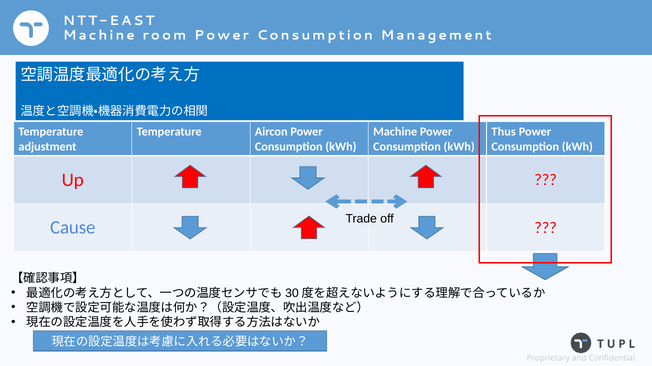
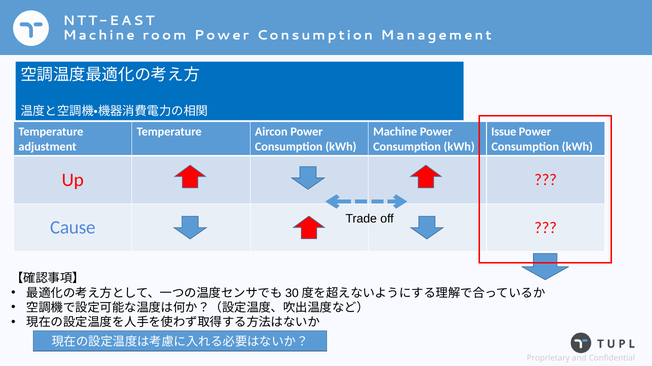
Thus: Thus -> Issue (504, 132)
